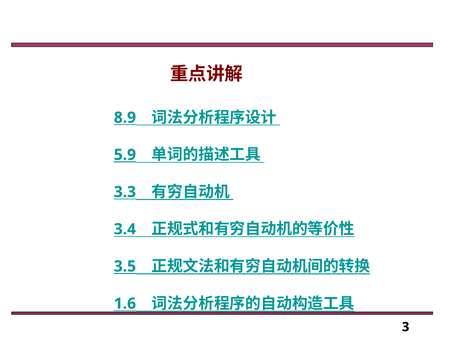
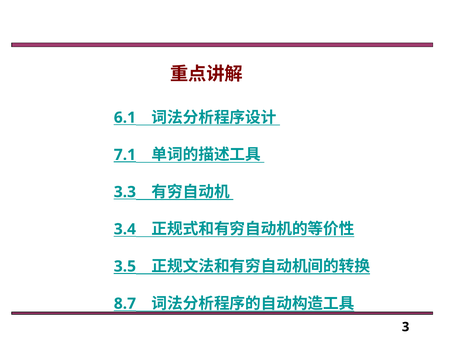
8.9: 8.9 -> 6.1 (125, 118)
5.9: 5.9 -> 7.1 (125, 155)
1.6: 1.6 -> 8.7 (125, 304)
